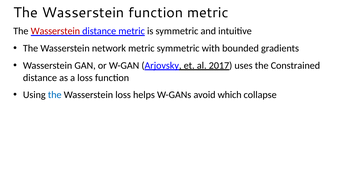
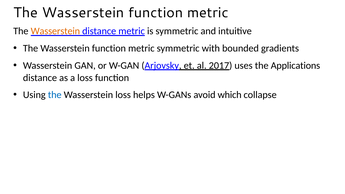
Wasserstein colour: red -> orange (55, 31)
network: network -> function (109, 48)
Constrained: Constrained -> Applications (295, 66)
